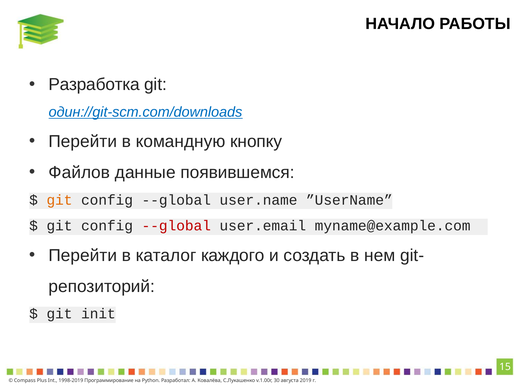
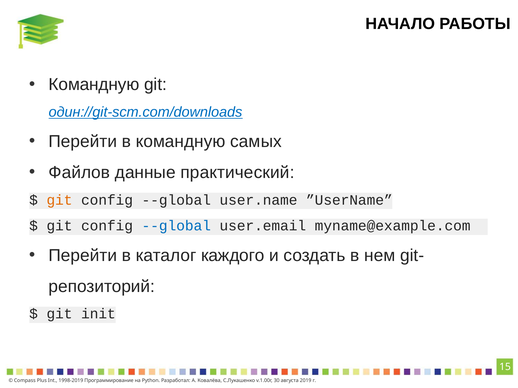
Разработка: Разработка -> Командную (94, 85)
кнопку: кнопку -> самых (256, 142)
появившемся: появившемся -> практический (237, 173)
--global colour: red -> blue (176, 226)
